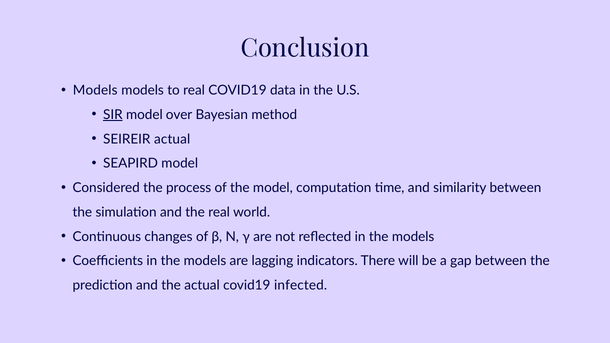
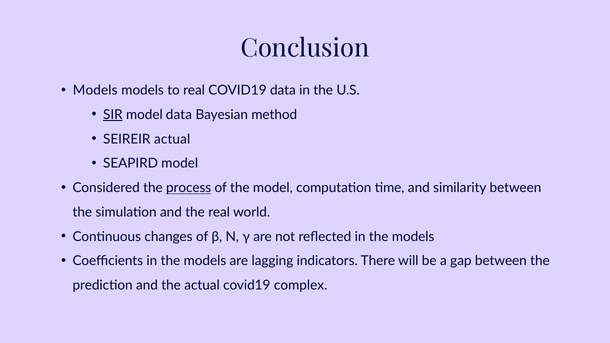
model over: over -> data (179, 115)
process underline: none -> present (189, 188)
infected: infected -> complex (301, 285)
